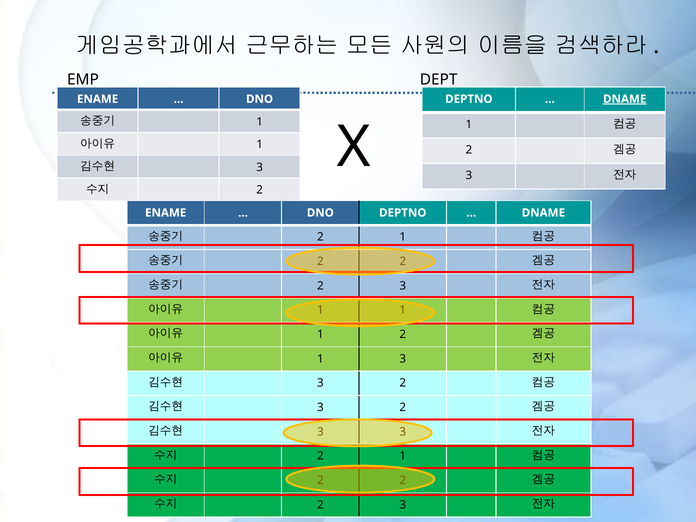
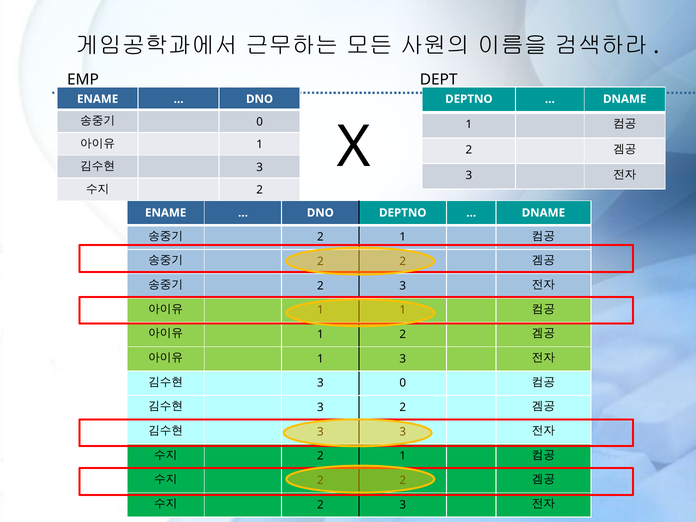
DNAME underline: present -> none (625, 99)
1: 1 -> 0 (260, 122)
2: 2 -> 0 (403, 383)
